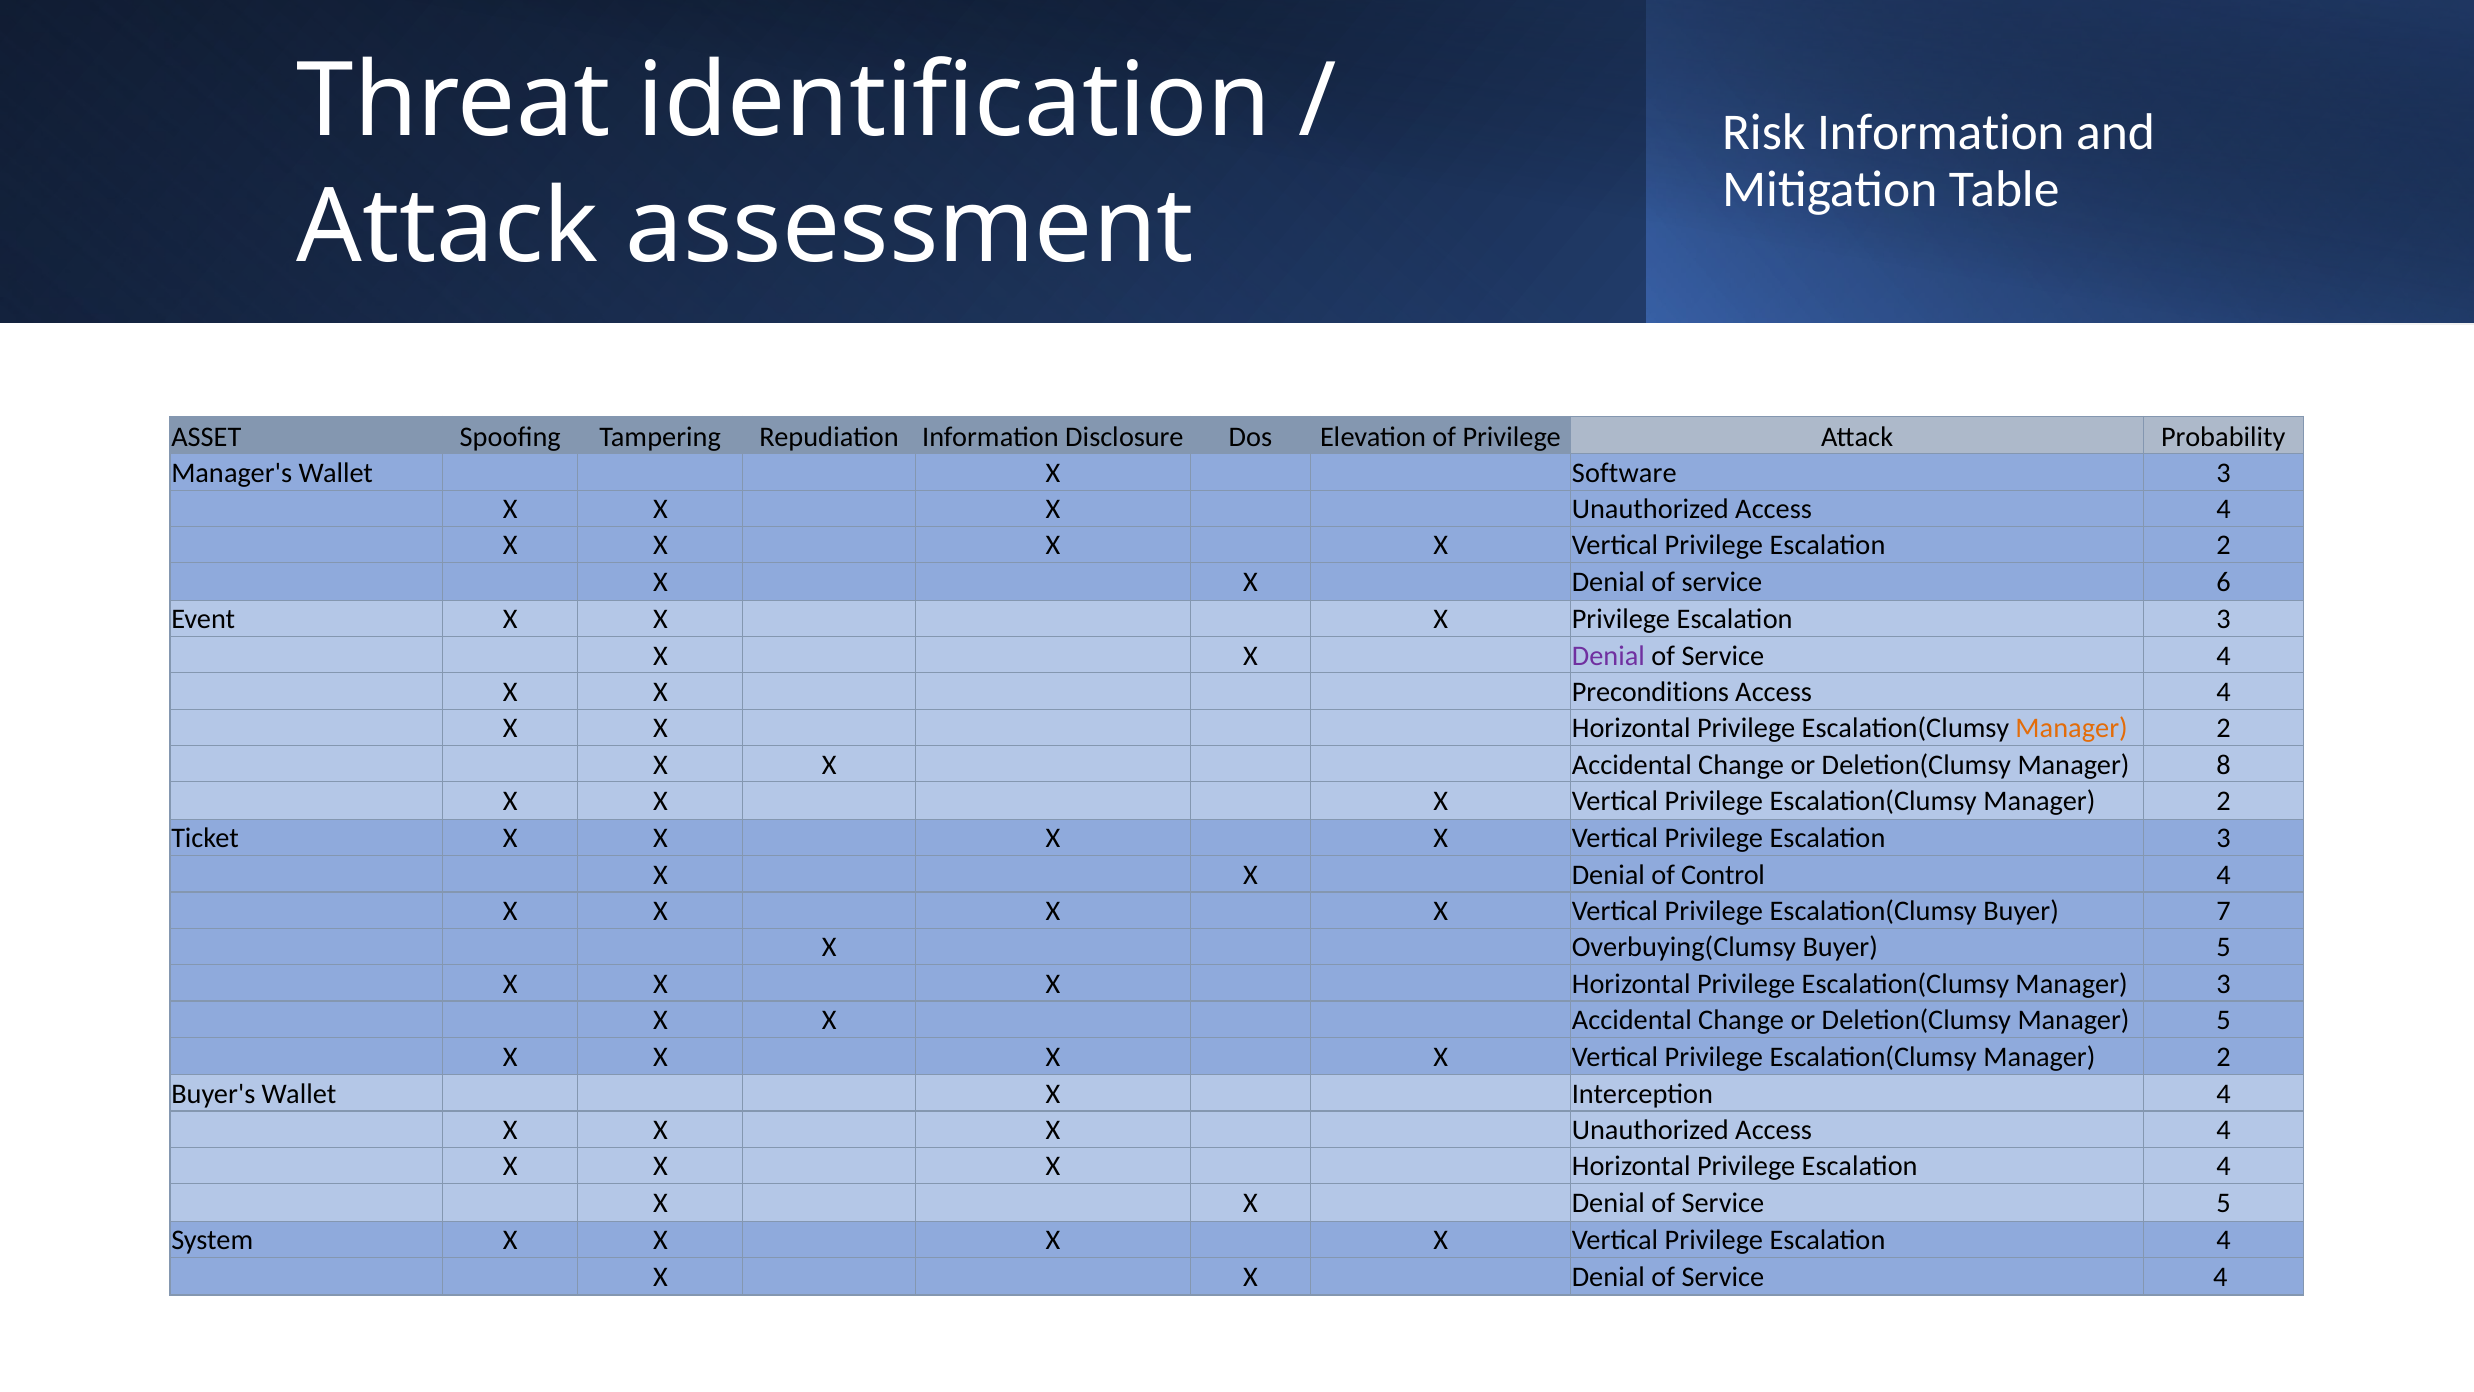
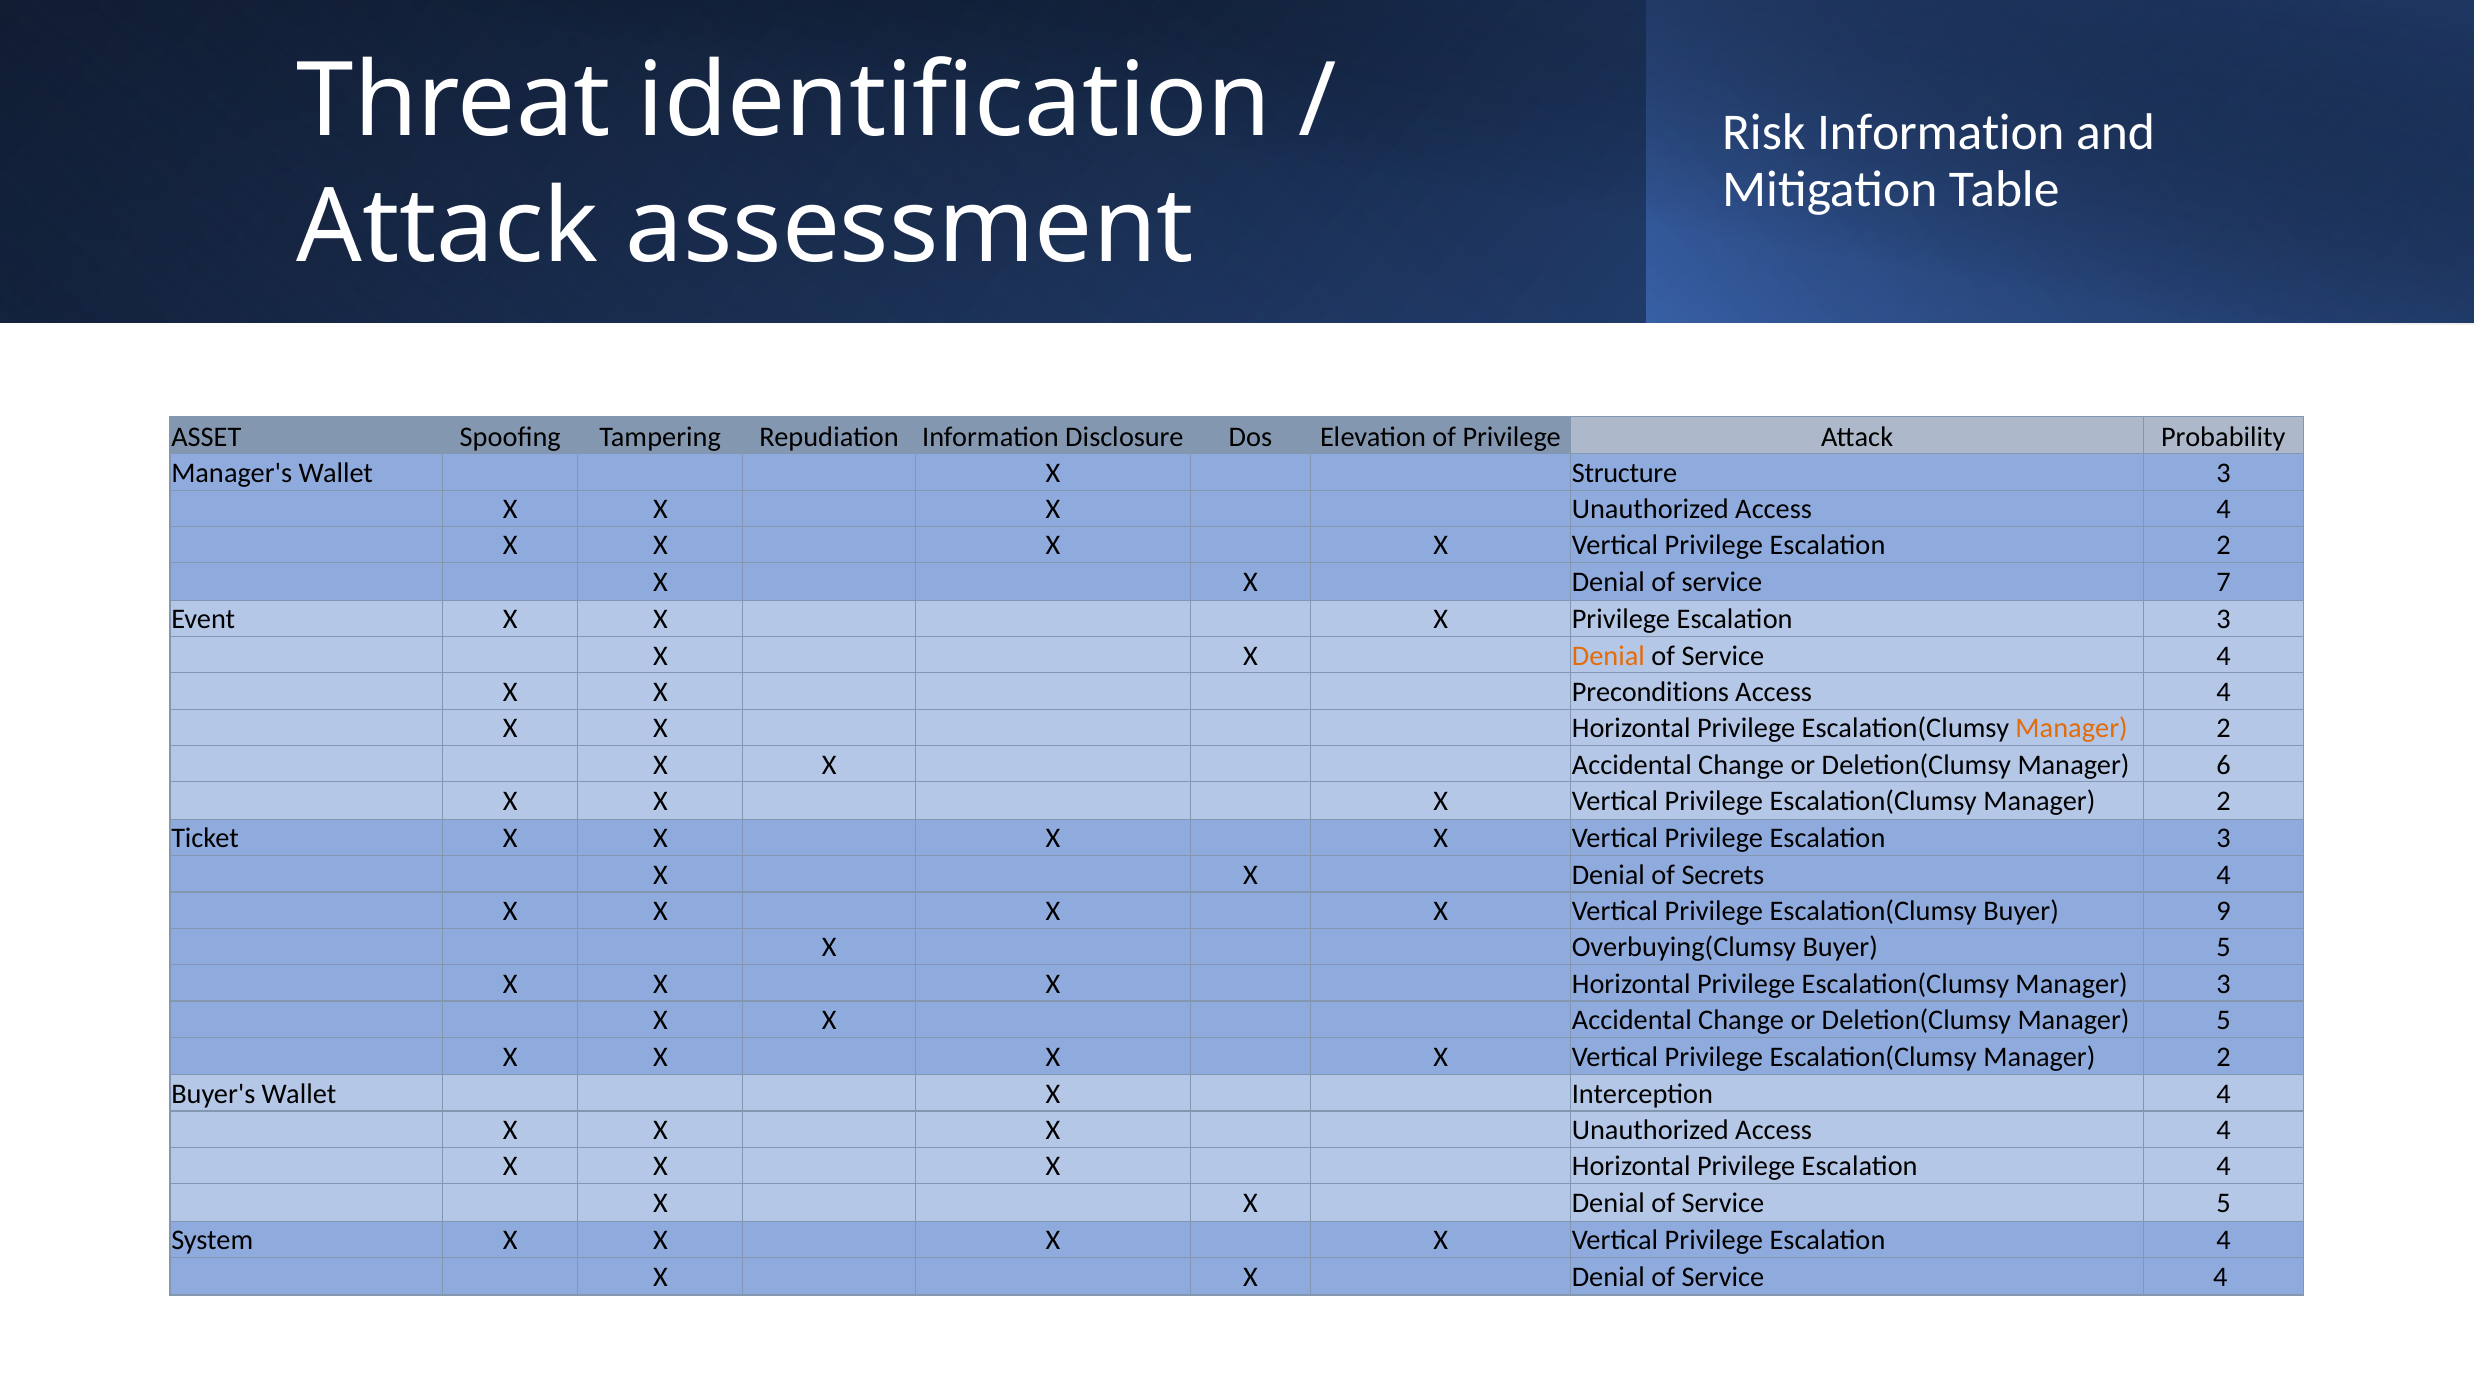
Software: Software -> Structure (1625, 473)
6: 6 -> 7 (2224, 582)
Denial colour: purple -> orange (1608, 656)
8: 8 -> 6 (2224, 764)
Control: Control -> Secrets (1723, 875)
7: 7 -> 9 (2224, 911)
